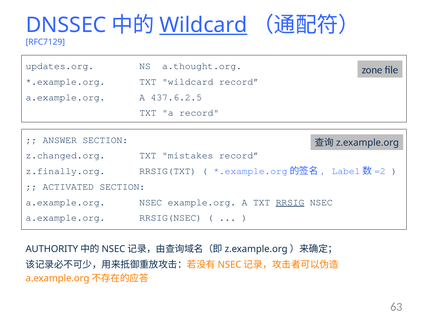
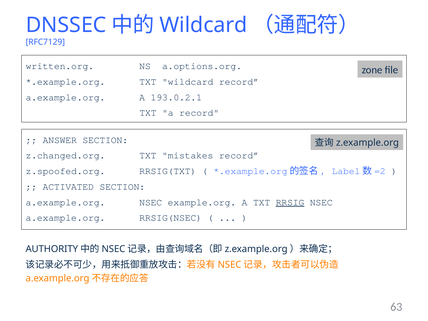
Wildcard underline: present -> none (203, 25)
updates.org: updates.org -> written.org (60, 66)
a.thought.org: a.thought.org -> a.options.org (202, 66)
437.6.2.5: 437.6.2.5 -> 193.0.2.1 (176, 97)
z.finally.org: z.finally.org -> z.spoofed.org (65, 171)
